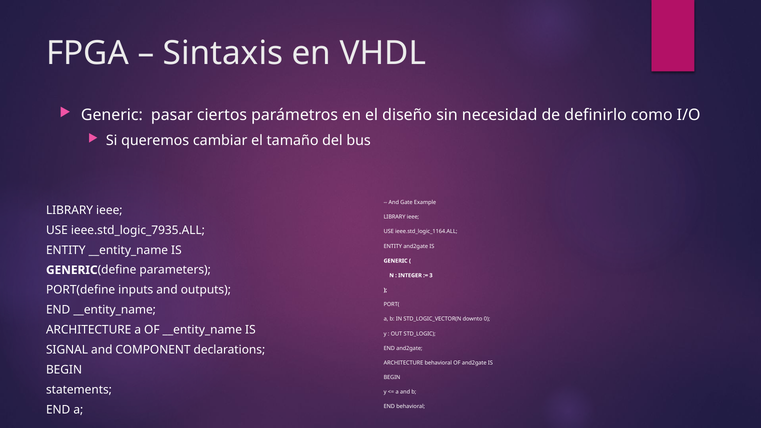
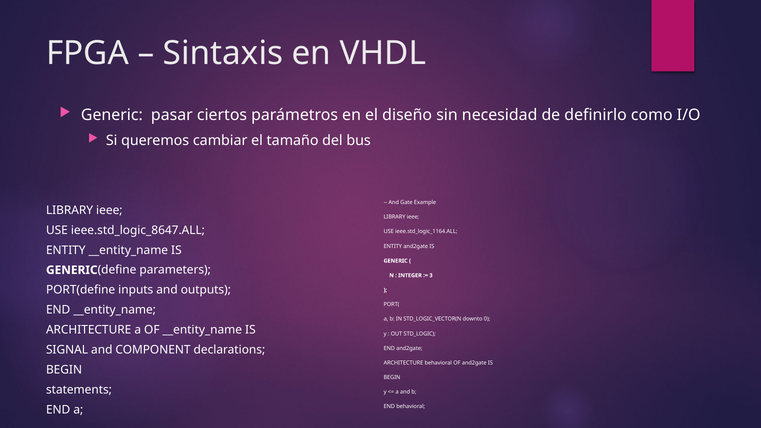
ieee.std_logic_7935.ALL: ieee.std_logic_7935.ALL -> ieee.std_logic_8647.ALL (138, 230)
